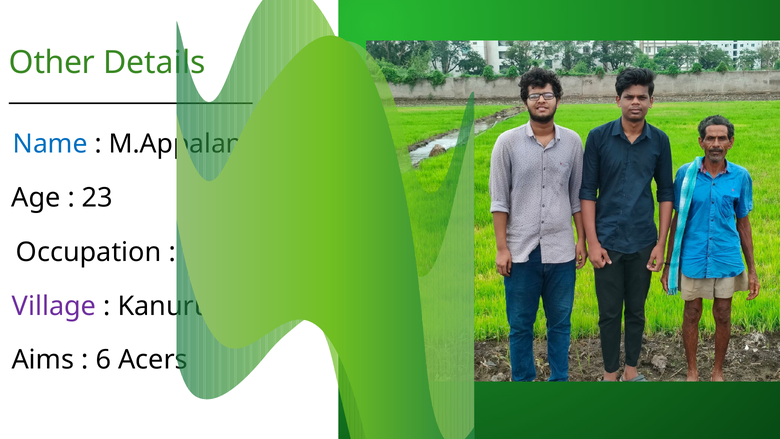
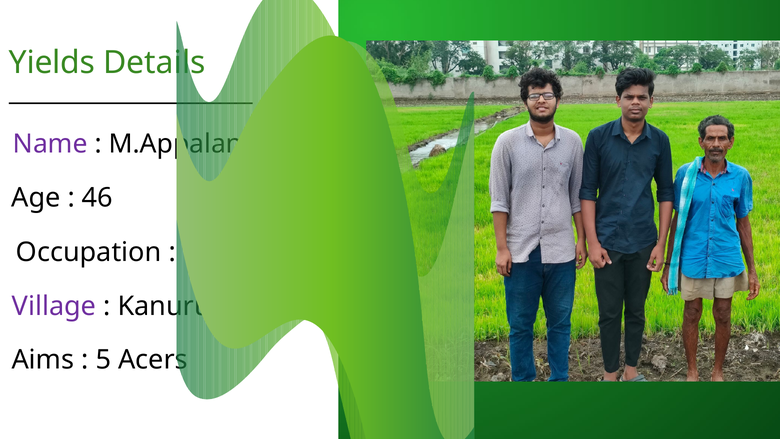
Other: Other -> Yields (52, 63)
Name colour: blue -> purple (50, 144)
23: 23 -> 46 (97, 197)
6: 6 -> 5 (103, 360)
